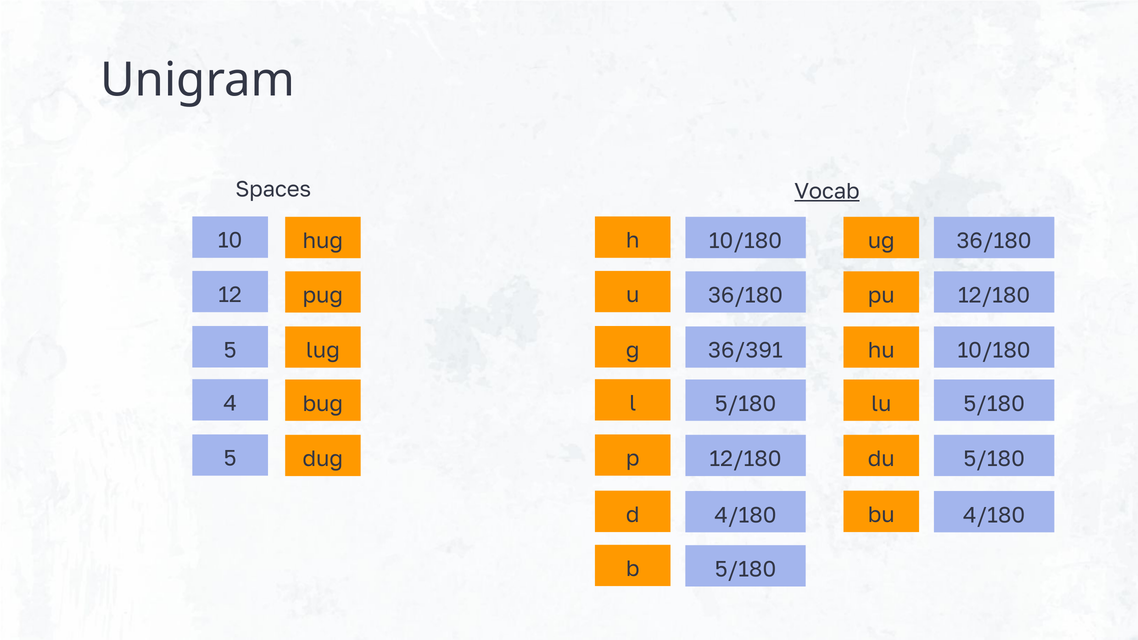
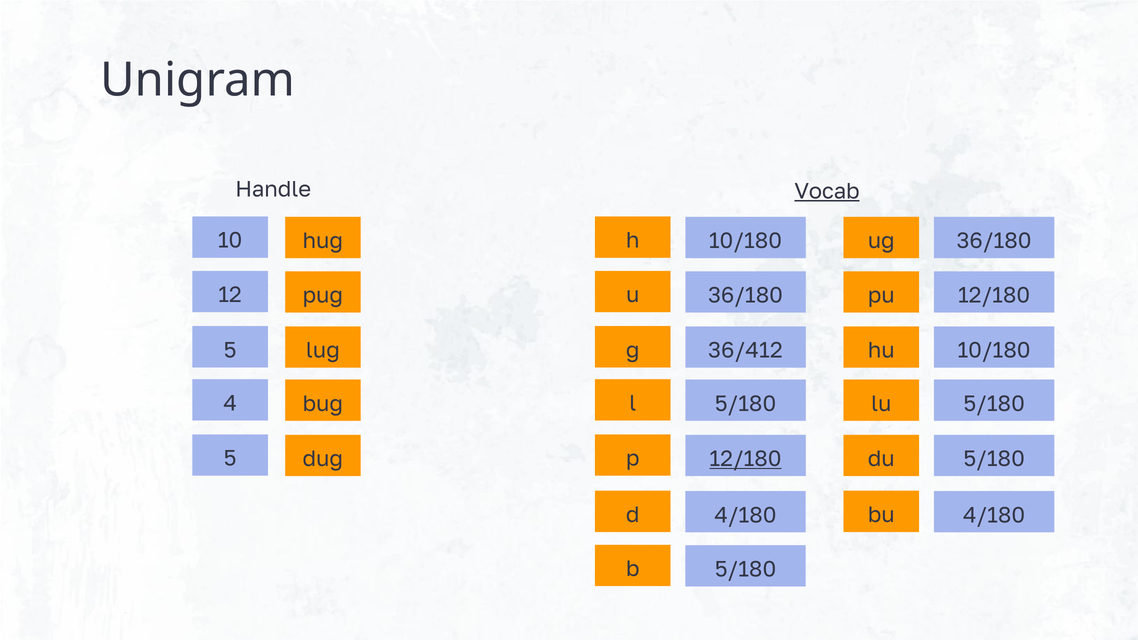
Spaces: Spaces -> Handle (273, 189)
36/391: 36/391 -> 36/412 (745, 351)
12/180 underline: none -> present (746, 459)
